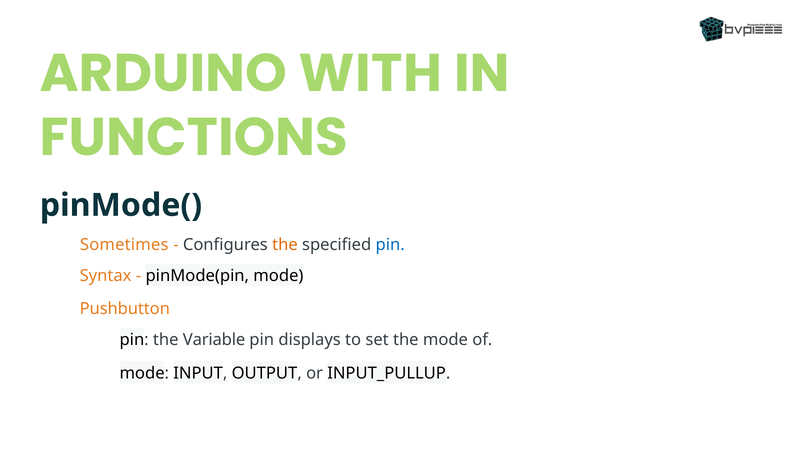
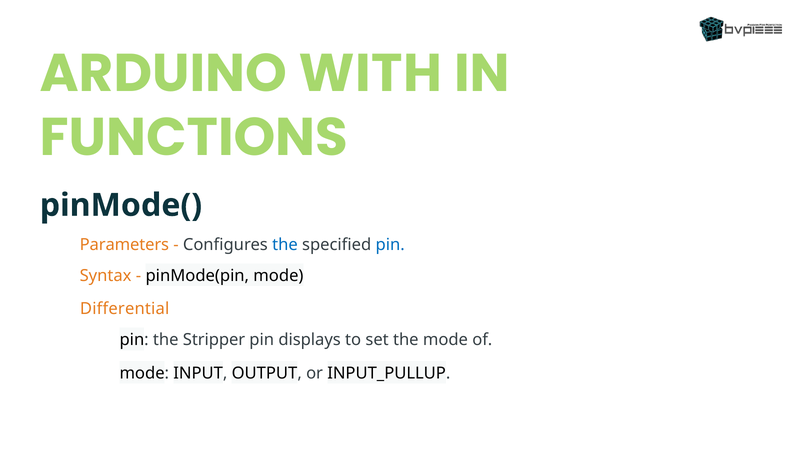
Sometimes: Sometimes -> Parameters (124, 244)
the colour: orange -> blue (285, 244)
Pushbutton: Pushbutton -> Differential (125, 308)
Variable: Variable -> Stripper (214, 339)
